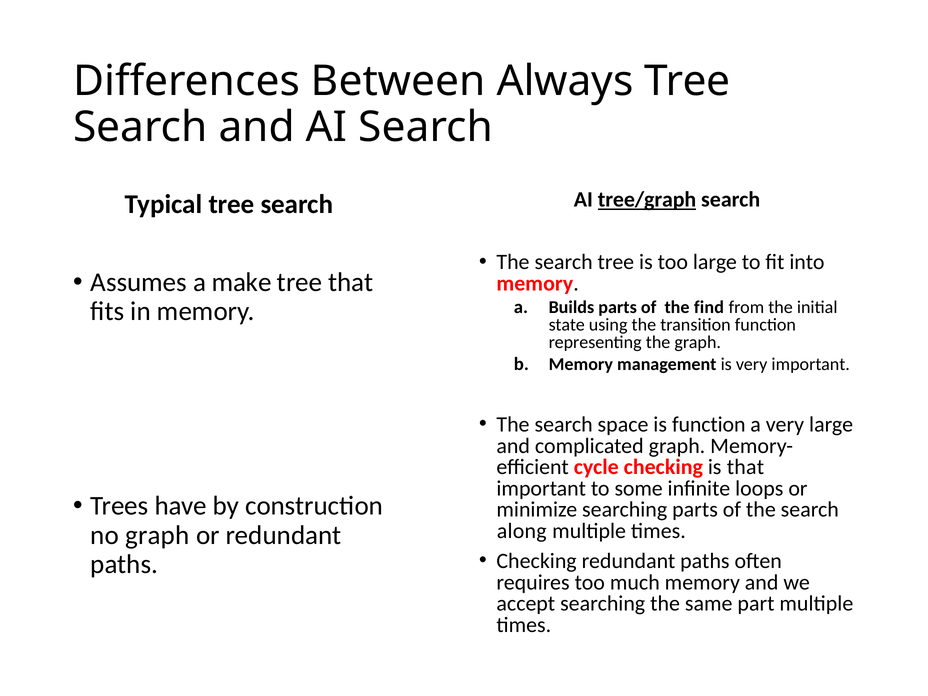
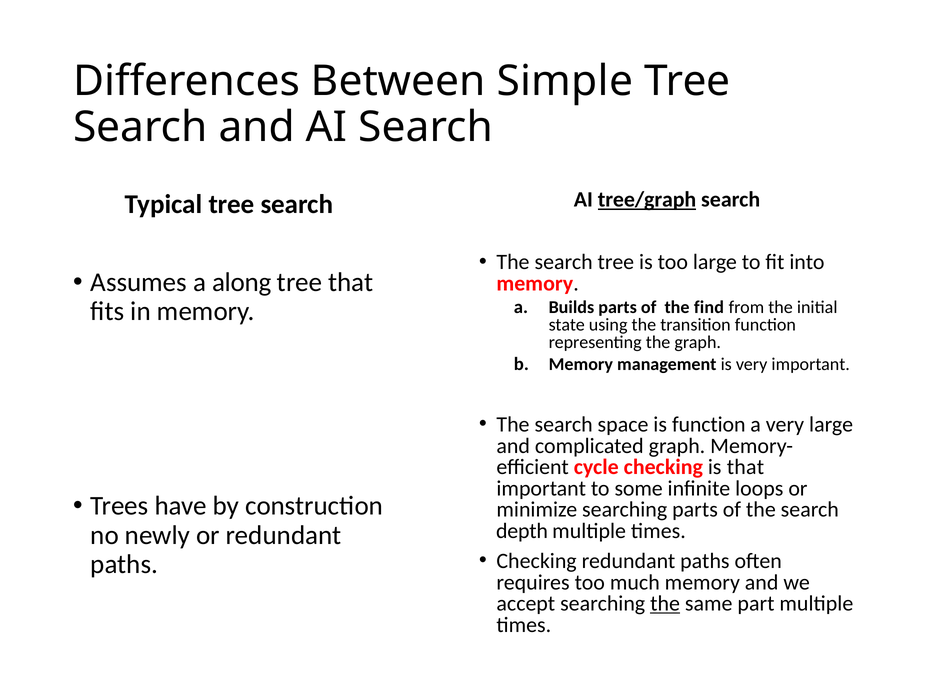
Always: Always -> Simple (565, 81)
make: make -> along (242, 282)
along: along -> depth (522, 531)
no graph: graph -> newly (158, 535)
the underline: none -> present (665, 604)
